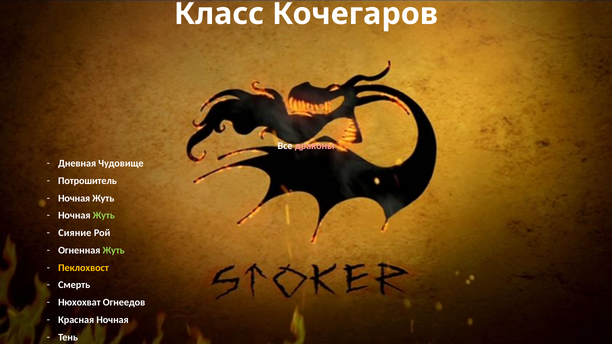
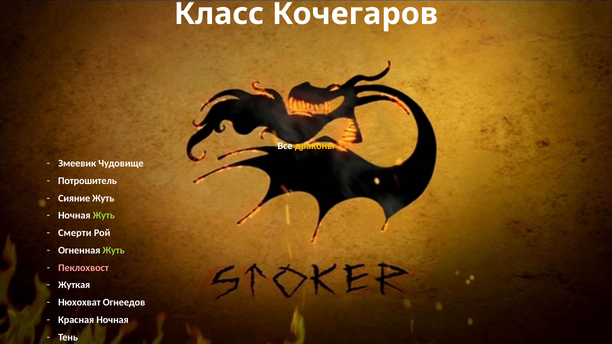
драконы colour: pink -> yellow (315, 146)
Дневная: Дневная -> Змеевик (77, 164)
Ночная: Ночная -> Сияние (74, 198)
Сияние: Сияние -> Смерти (75, 233)
Пеклохвост colour: yellow -> pink (83, 268)
Смерть: Смерть -> Жуткая (74, 285)
